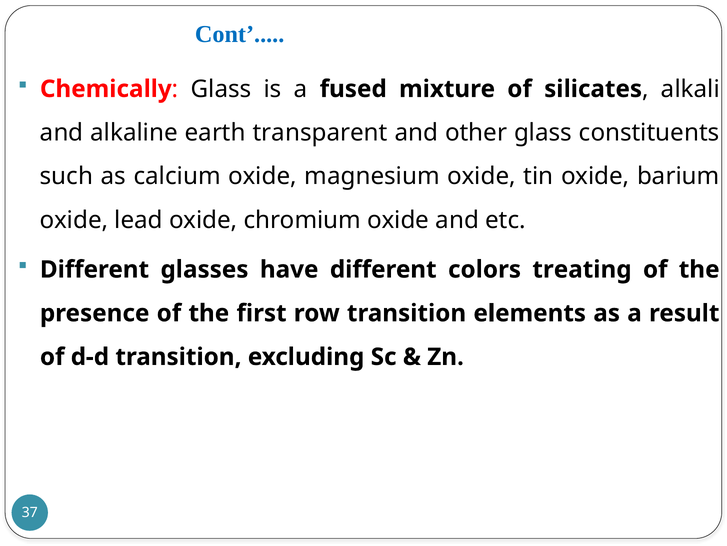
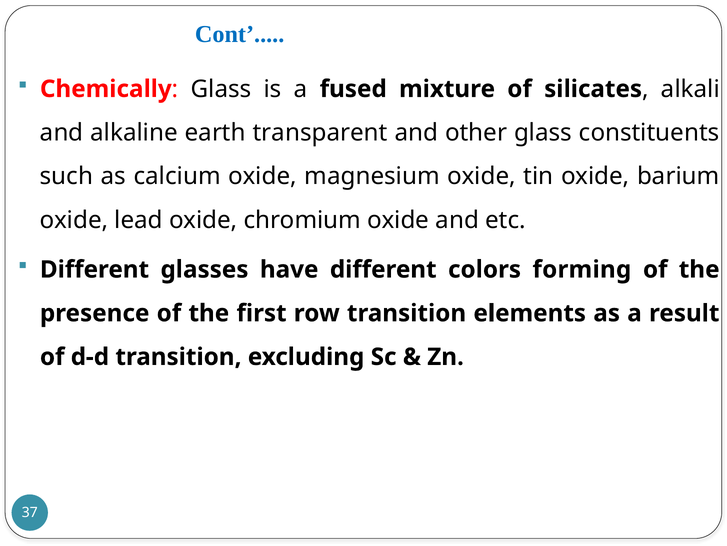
treating: treating -> forming (582, 269)
